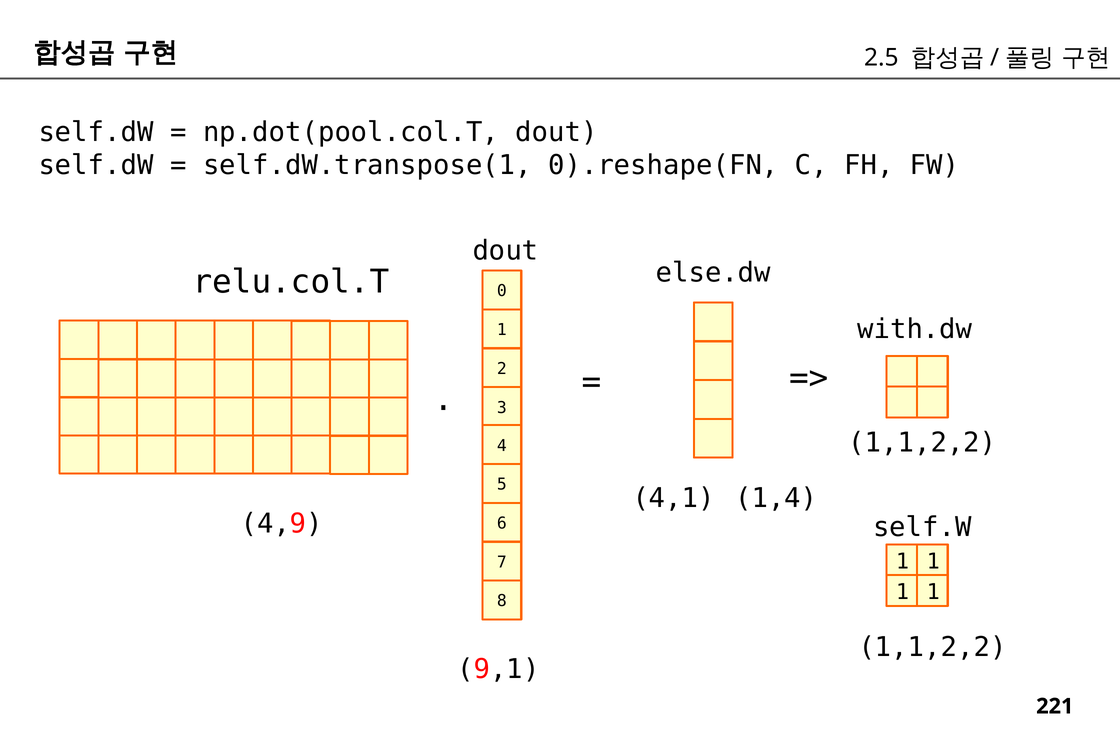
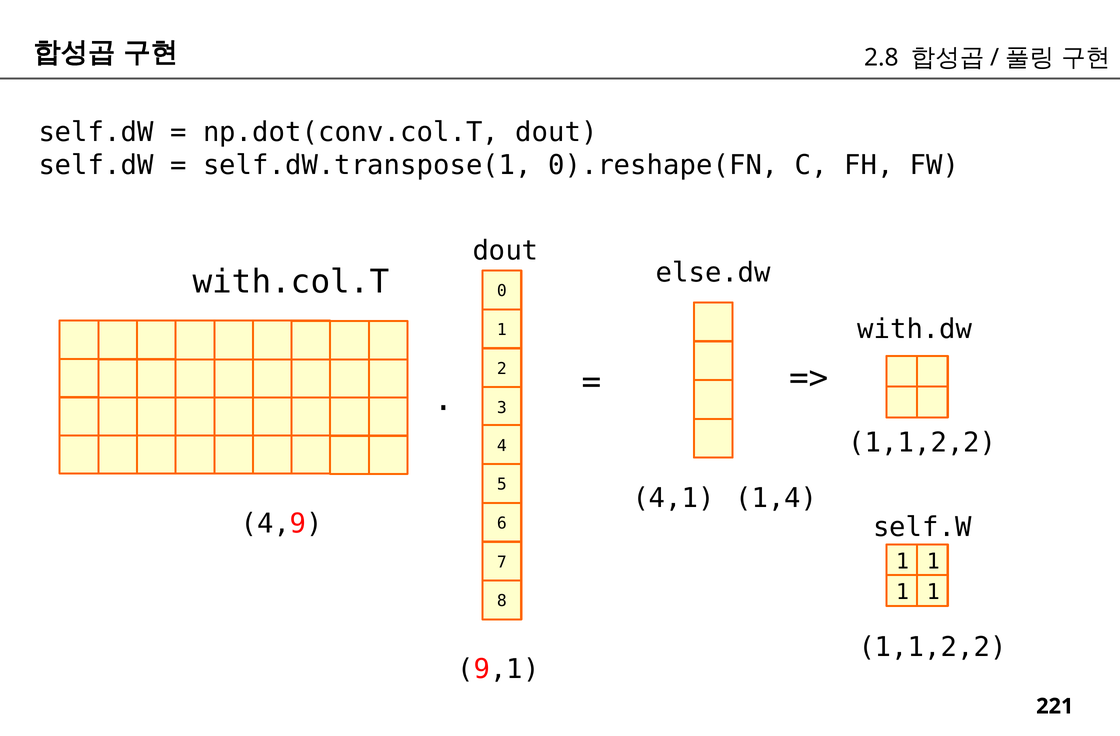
2.5: 2.5 -> 2.8 (881, 57)
np.dot(pool.col.T: np.dot(pool.col.T -> np.dot(conv.col.T (351, 132)
relu.col.T: relu.col.T -> with.col.T (291, 282)
